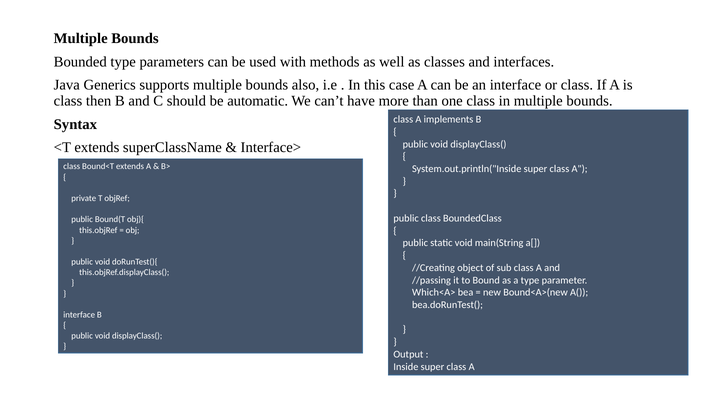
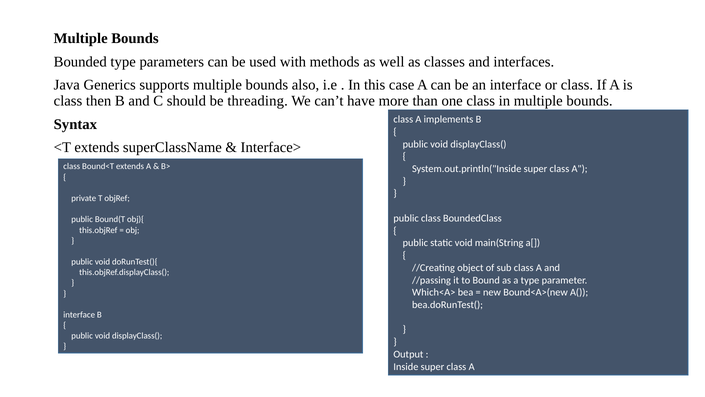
automatic: automatic -> threading (258, 101)
